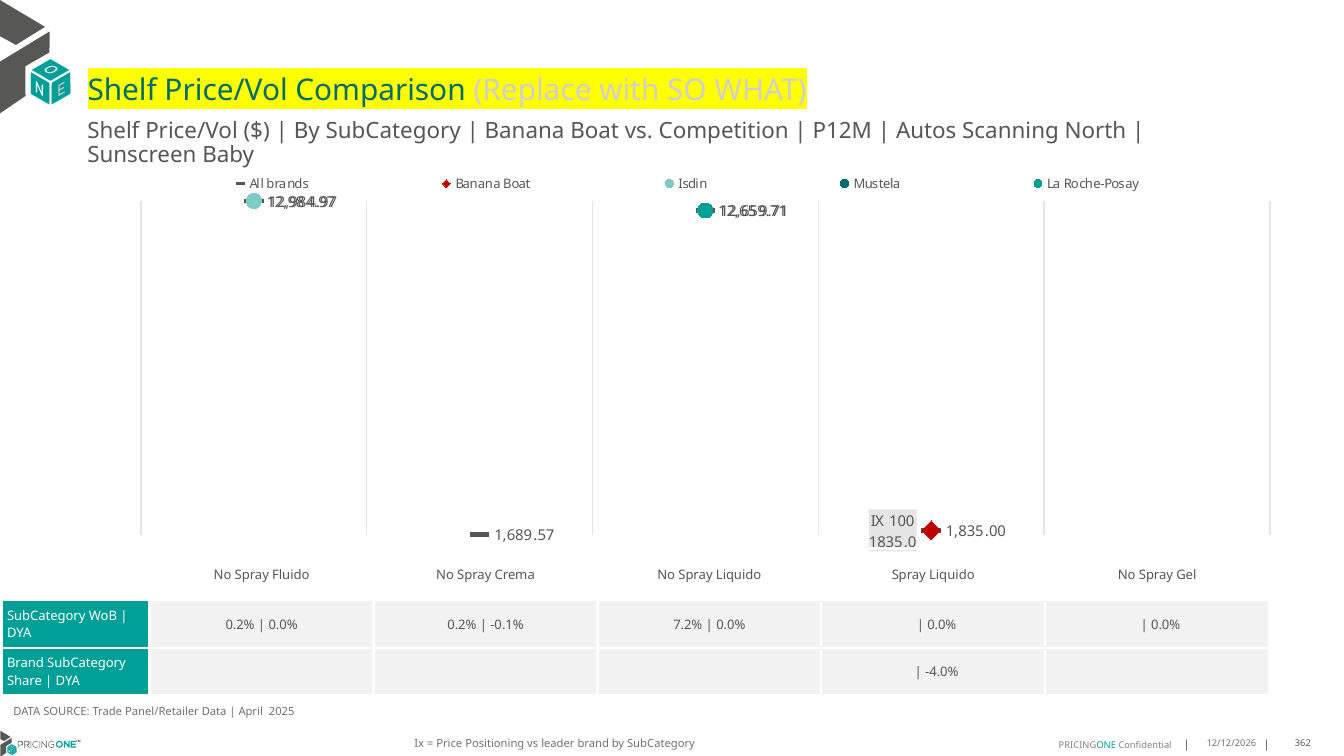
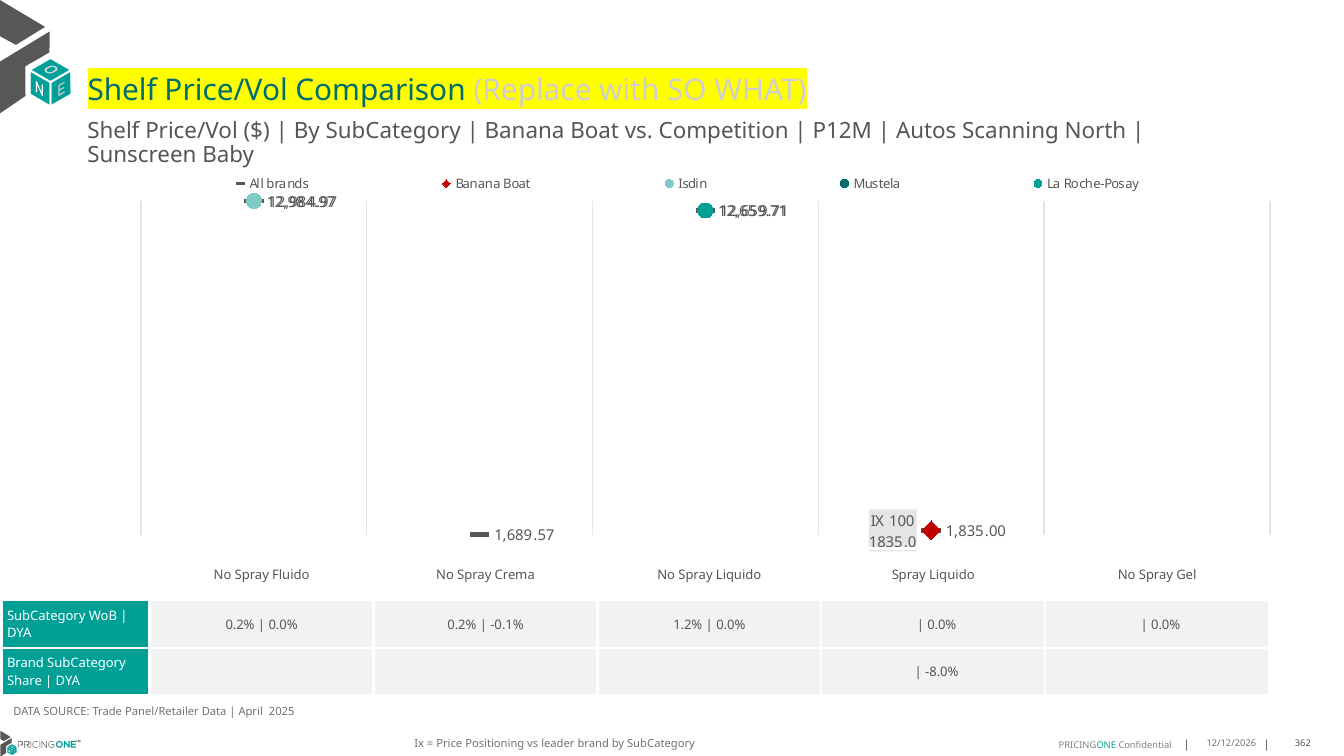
7.2%: 7.2% -> 1.2% (688, 625)
-4.0%: -4.0% -> -8.0% (942, 672)
